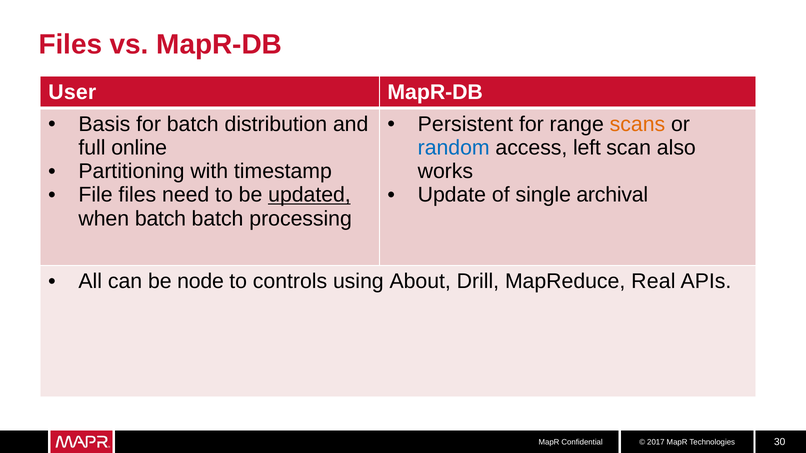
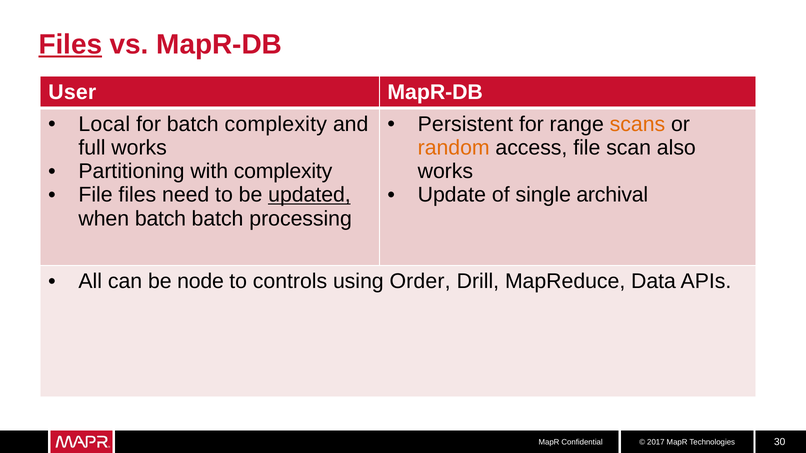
Files underline: none -> present (70, 44)
Basis: Basis -> Local (104, 124)
batch distribution: distribution -> complexity (276, 124)
full online: online -> works (139, 148)
random colour: blue -> orange (454, 148)
access left: left -> file (587, 148)
with timestamp: timestamp -> complexity (283, 171)
About: About -> Order (420, 282)
Real: Real -> Data (653, 282)
